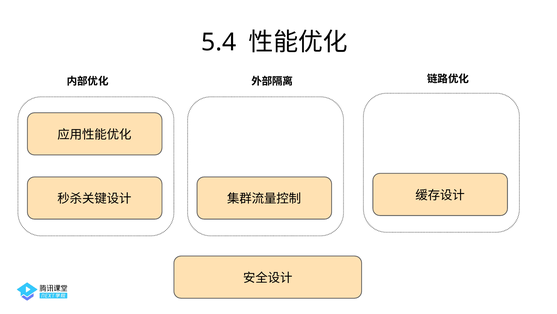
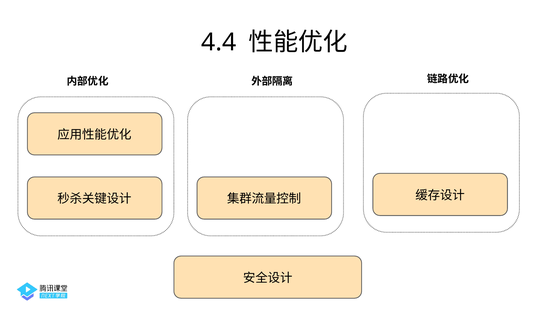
5.4: 5.4 -> 4.4 (219, 42)
